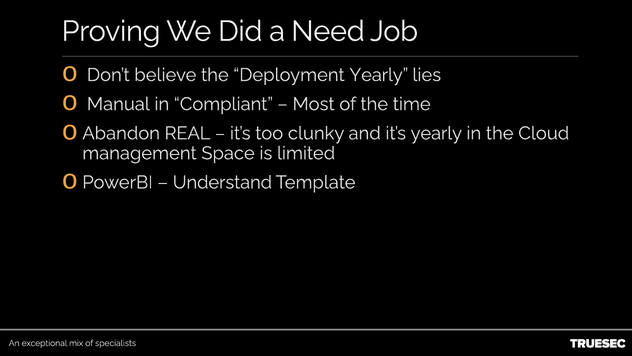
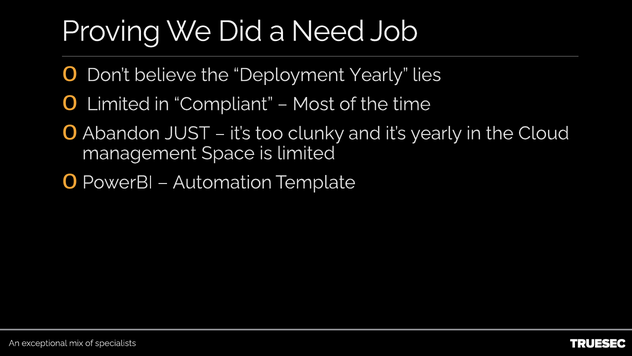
Manual: Manual -> Limited (118, 104)
REAL: REAL -> JUST (187, 133)
Understand: Understand -> Automation (222, 182)
